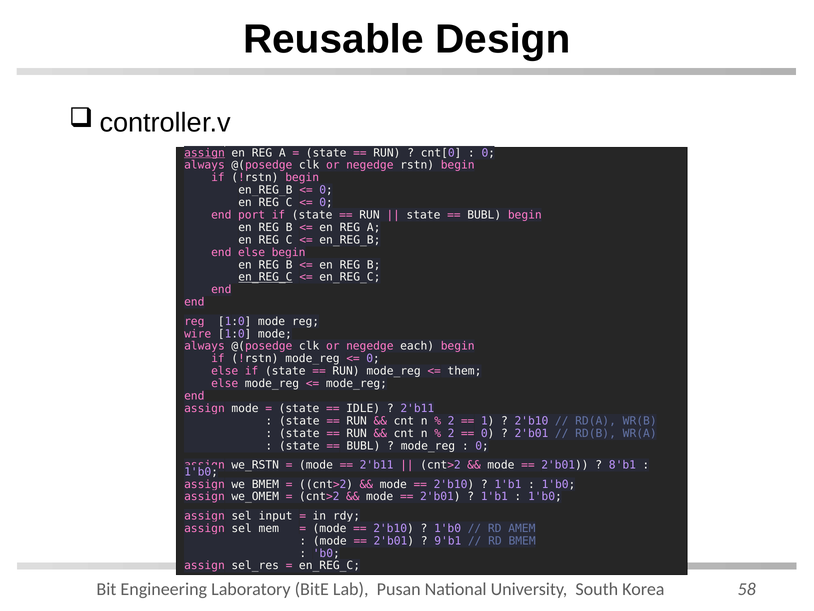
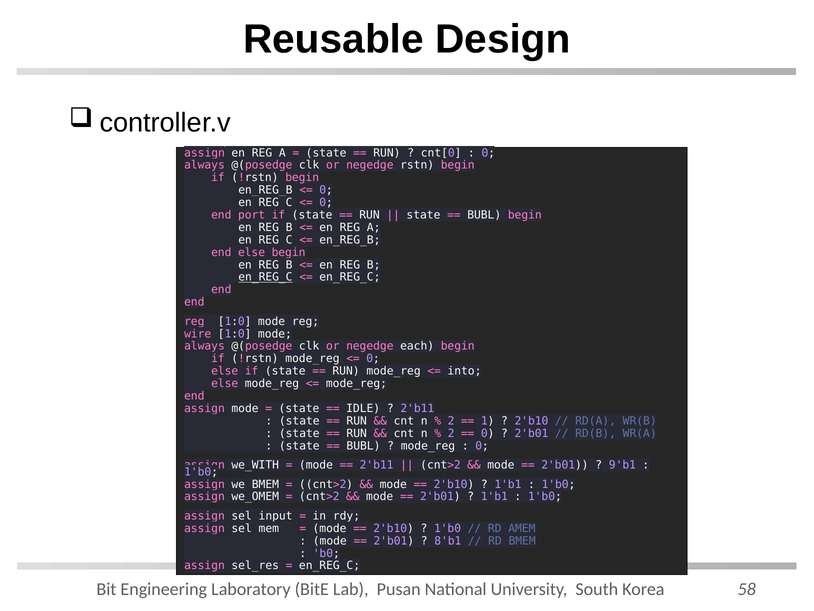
assign underline: present -> none (205, 153)
them: them -> into (464, 371)
we_RSTN: we_RSTN -> we_WITH (255, 465)
8'b1: 8'b1 -> 9'b1 (622, 465)
9'b1: 9'b1 -> 8'b1 (448, 540)
